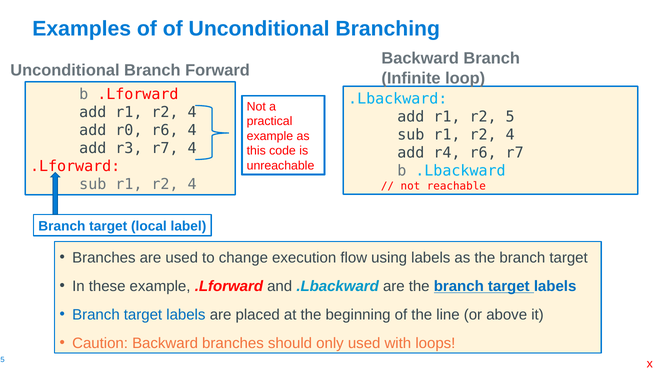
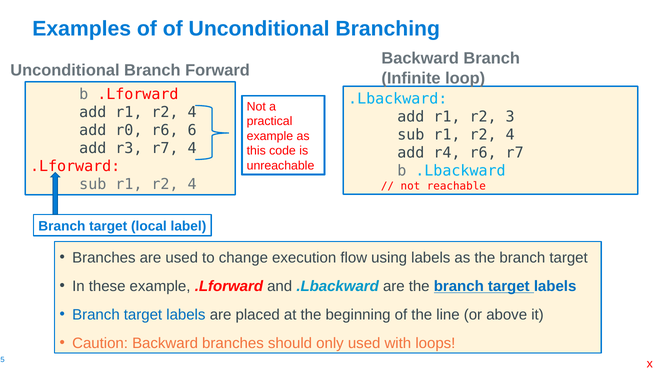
5: 5 -> 3 (510, 117)
r6 4: 4 -> 6 (192, 130)
